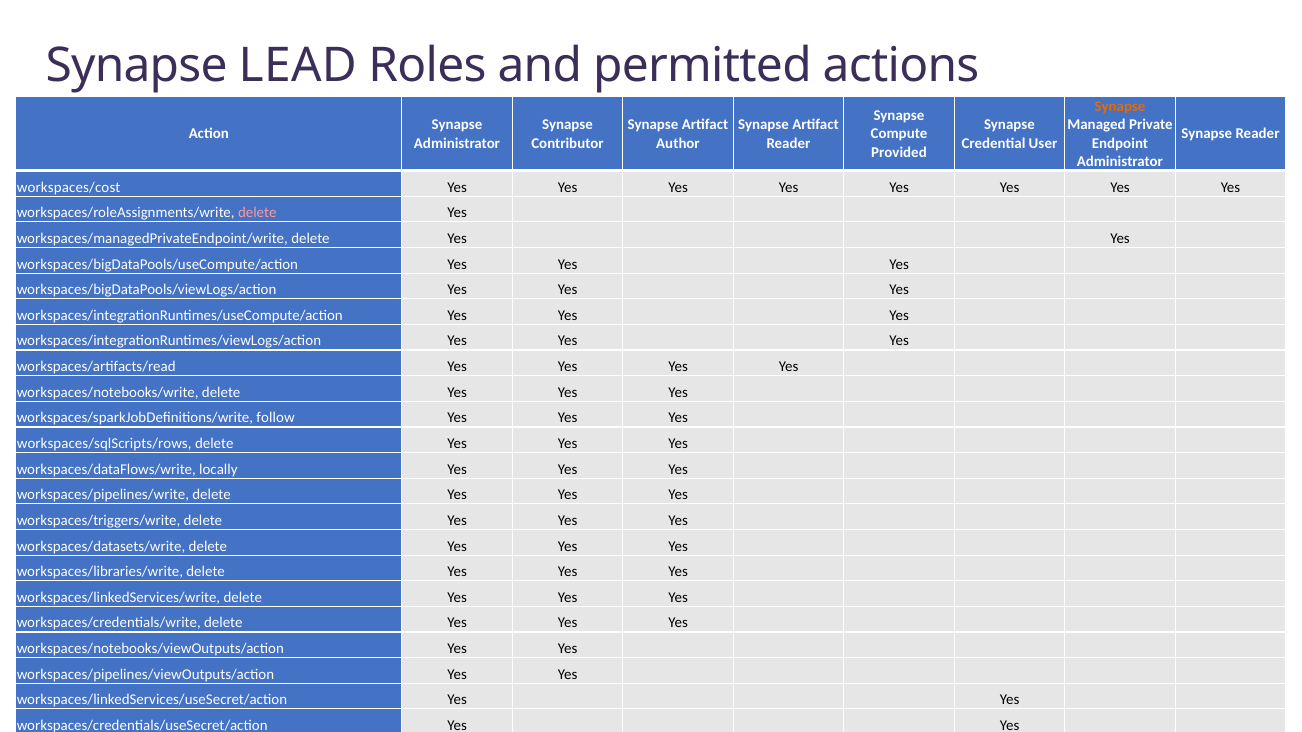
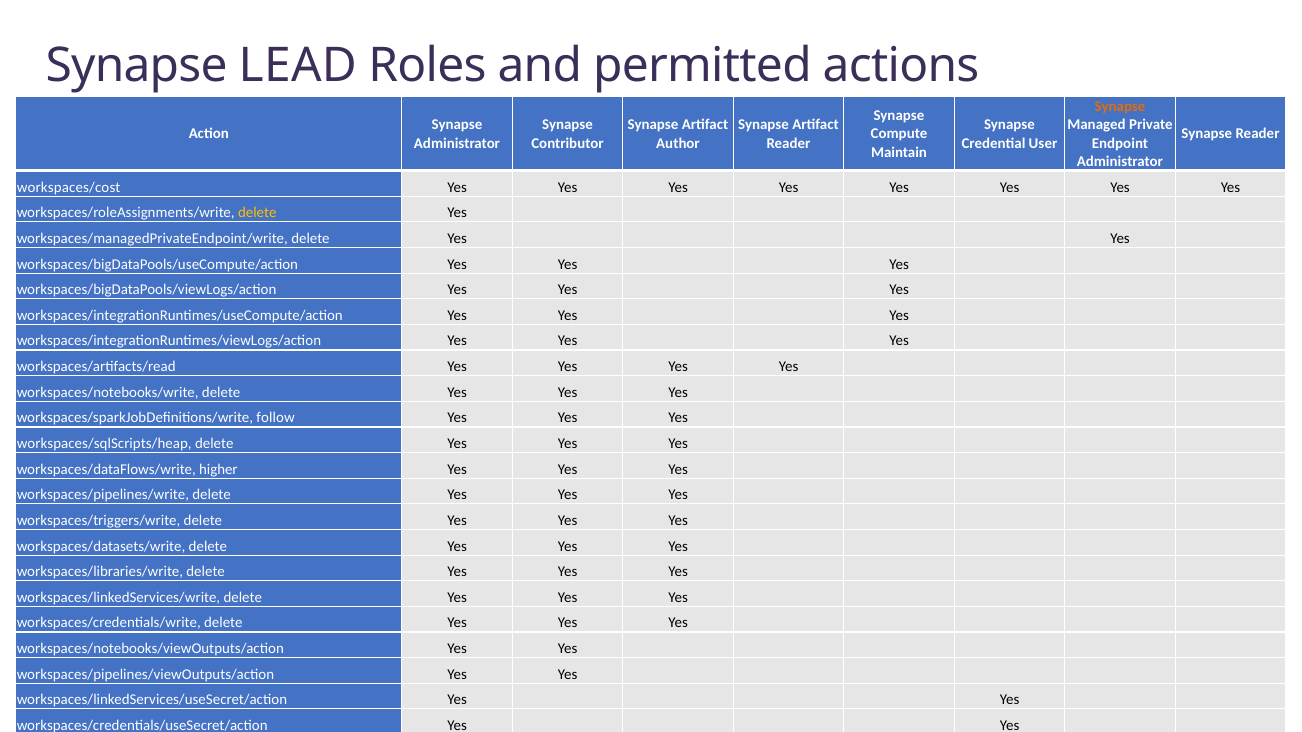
Provided: Provided -> Maintain (899, 153)
delete colour: pink -> yellow (257, 213)
workspaces/sqlScripts/rows: workspaces/sqlScripts/rows -> workspaces/sqlScripts/heap (104, 444)
locally: locally -> higher (218, 469)
